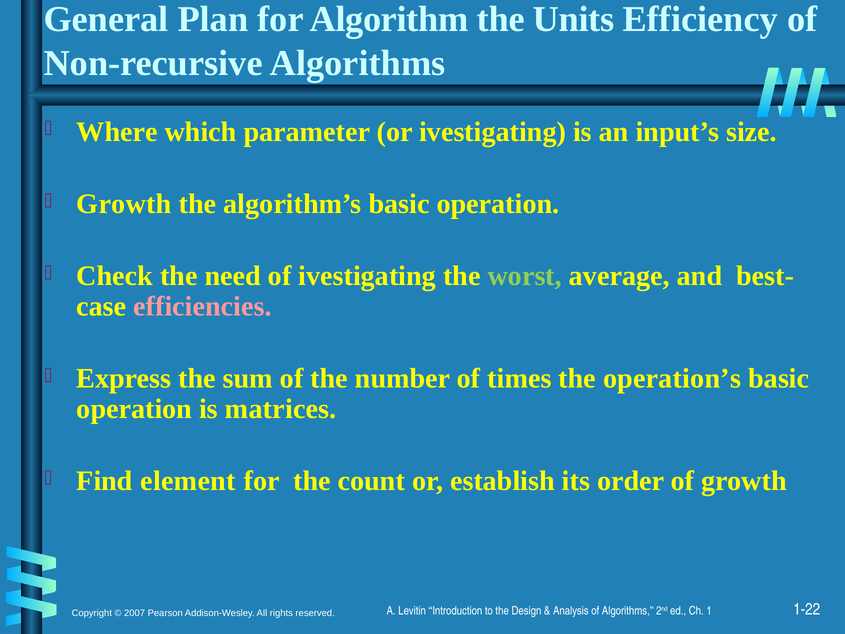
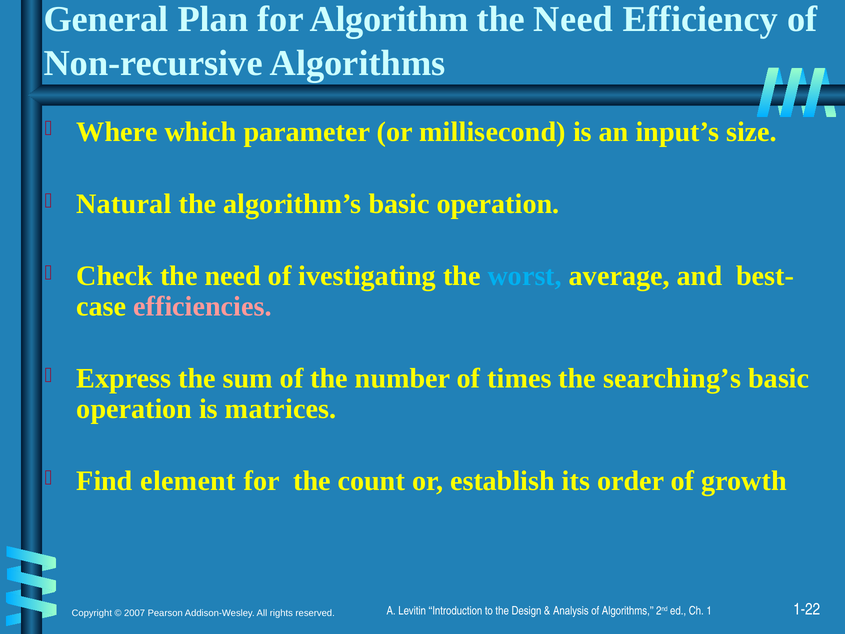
Units: Units -> Need (573, 19)
or ivestigating: ivestigating -> millisecond (493, 132)
Growth: Growth -> Natural (124, 204)
worst colour: light green -> light blue (525, 276)
operation’s: operation’s -> searching’s (672, 379)
